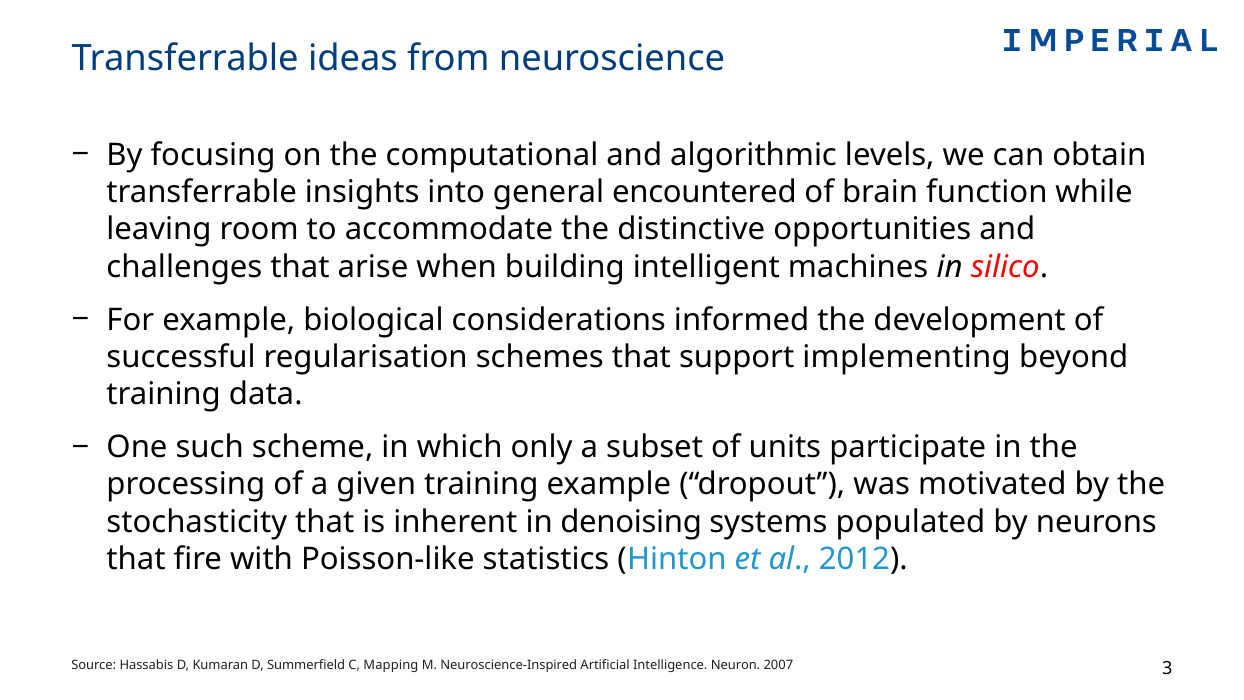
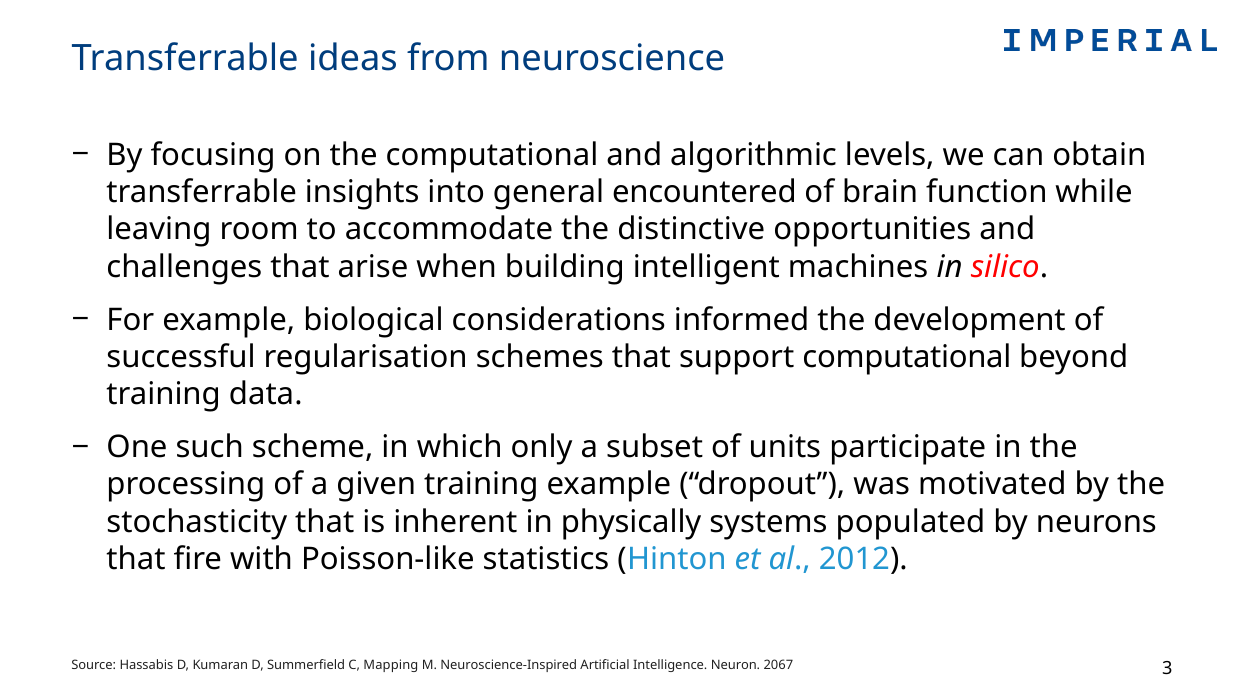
support implementing: implementing -> computational (907, 357)
denoising: denoising -> physically (631, 522)
2007: 2007 -> 2067 (778, 665)
